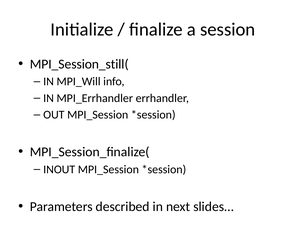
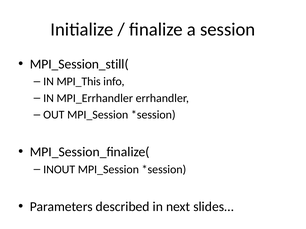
MPI_Will: MPI_Will -> MPI_This (79, 82)
